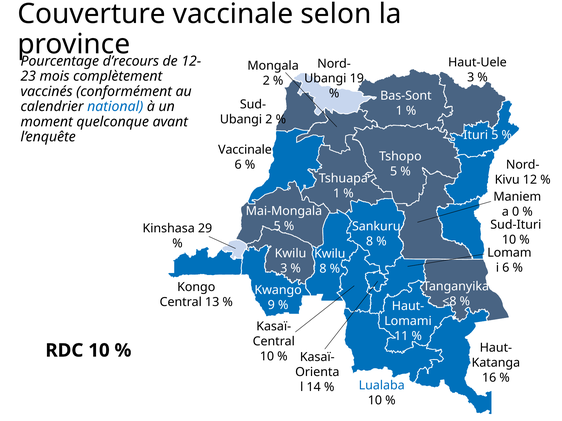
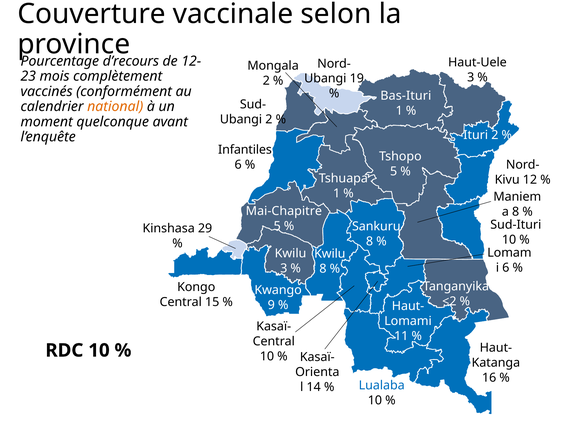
Bas-Sont: Bas-Sont -> Bas-Ituri (406, 96)
national colour: blue -> orange (115, 107)
Ituri 5: 5 -> 2 (495, 135)
Vaccinale: Vaccinale -> Infantiles (245, 150)
Mai-Mongala: Mai-Mongala -> Mai-Chapitre (284, 211)
0: 0 -> 8 (516, 212)
<8: <8 -> <2 (449, 302)
13: 13 -> 15 (212, 302)
